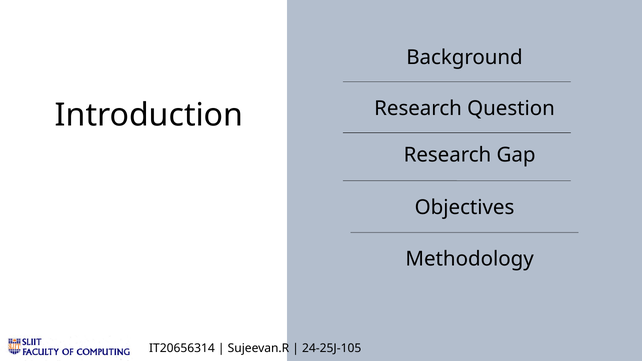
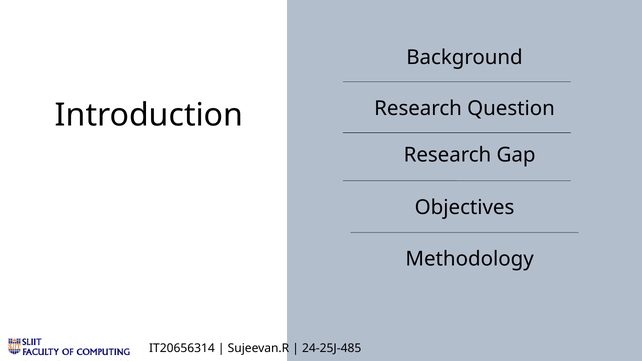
24-25J-105: 24-25J-105 -> 24-25J-485 (332, 348)
